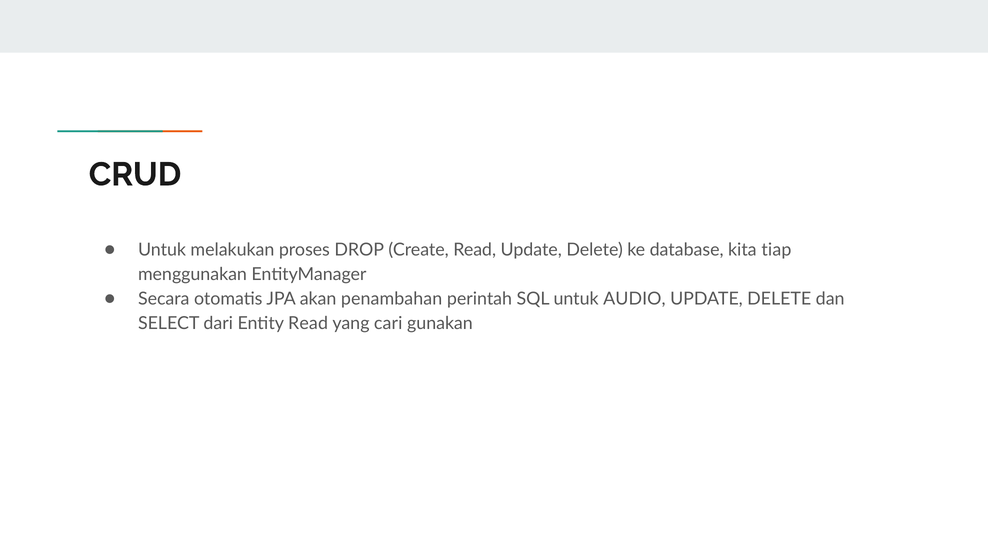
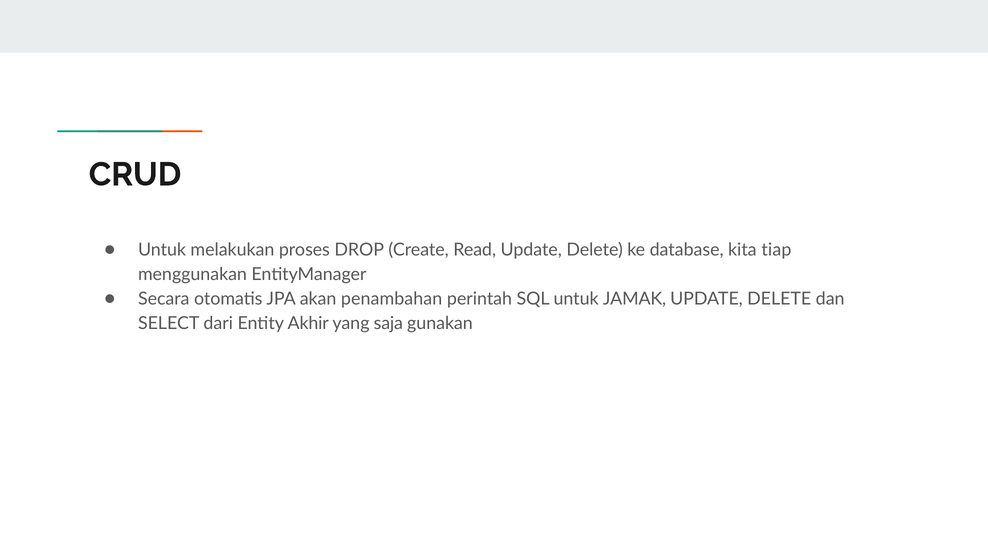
AUDIO: AUDIO -> JAMAK (635, 299)
Entity Read: Read -> Akhir (308, 323)
cari: cari -> saja (388, 323)
